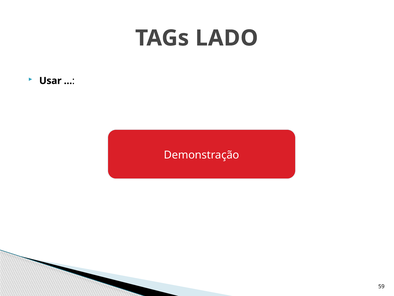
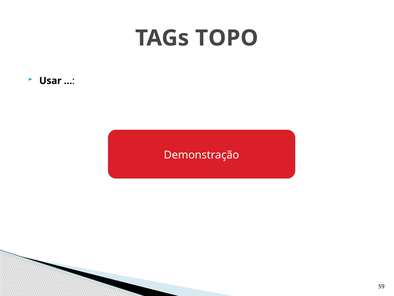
LADO: LADO -> TOPO (227, 38)
